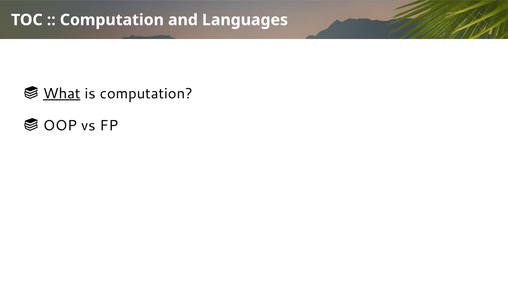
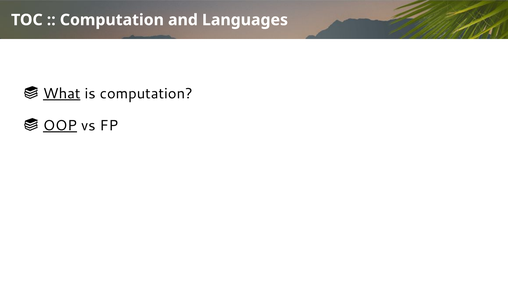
OOP underline: none -> present (60, 125)
